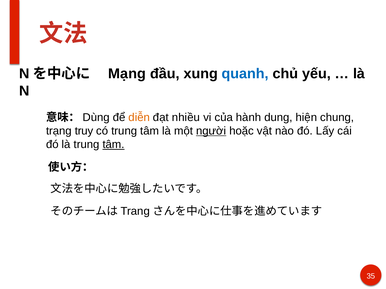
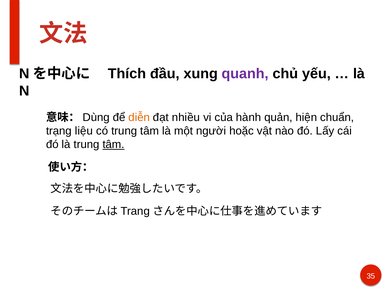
Mạng: Mạng -> Thích (127, 74)
quanh colour: blue -> purple (245, 74)
dung: dung -> quản (278, 118)
chung: chung -> chuẩn (337, 118)
truy: truy -> liệu (84, 131)
người underline: present -> none (211, 131)
